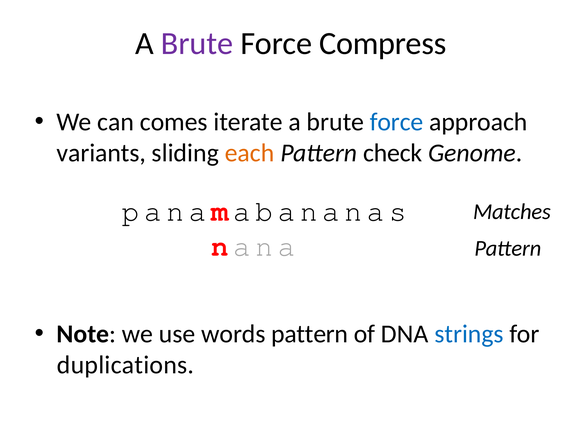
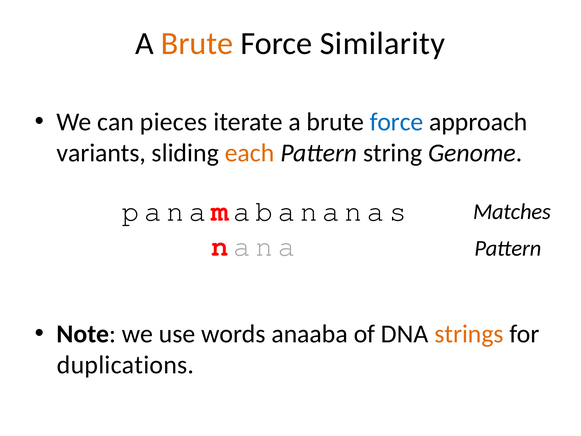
Brute colour: purple -> orange (197, 43)
Compress: Compress -> Similarity (382, 43)
comes: comes -> pieces (174, 122)
check: check -> string (393, 153)
words pattern: pattern -> anaaba (310, 334)
strings colour: blue -> orange (469, 334)
